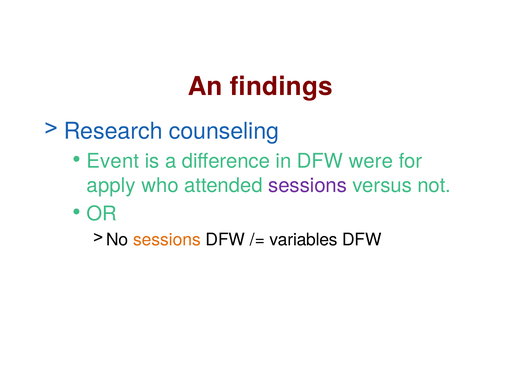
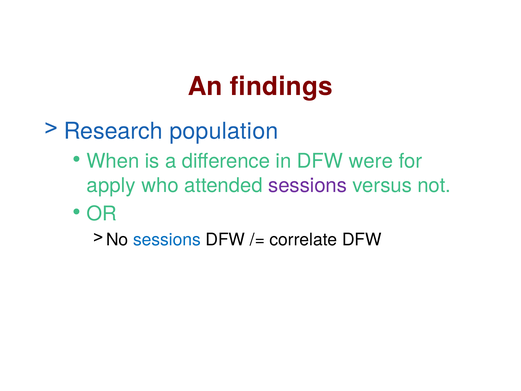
counseling: counseling -> population (224, 131)
Event: Event -> When (113, 161)
sessions colour: orange -> blue (167, 239)
variables: variables -> correlate (303, 239)
